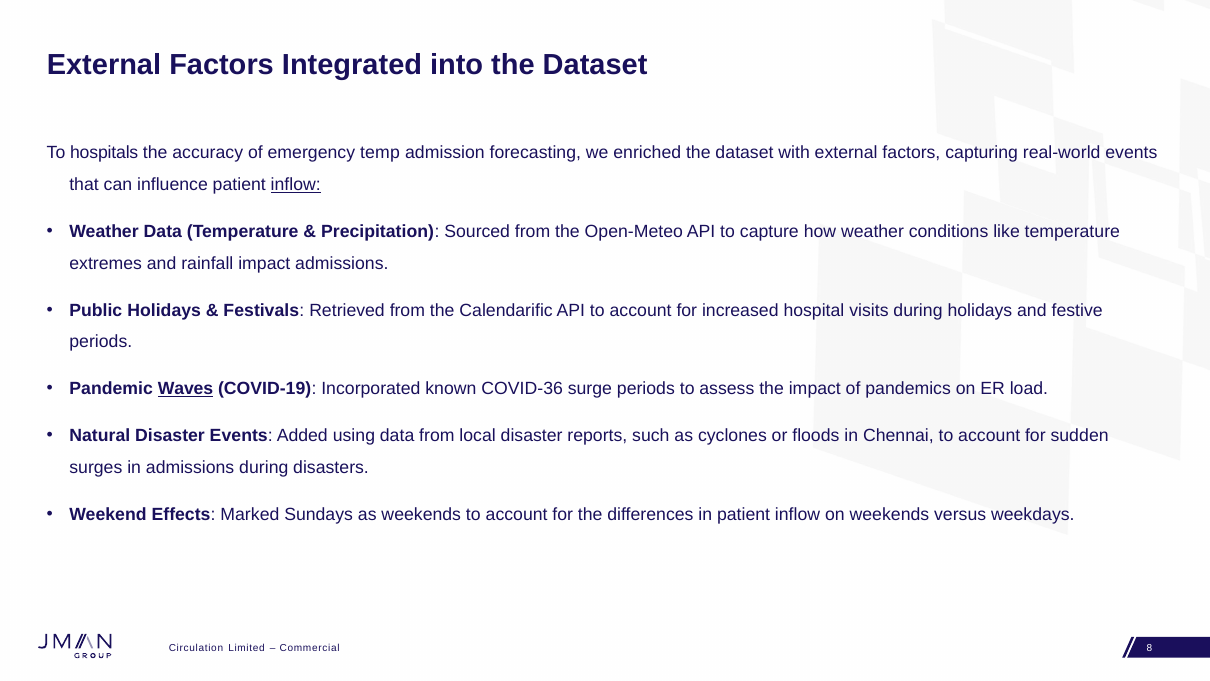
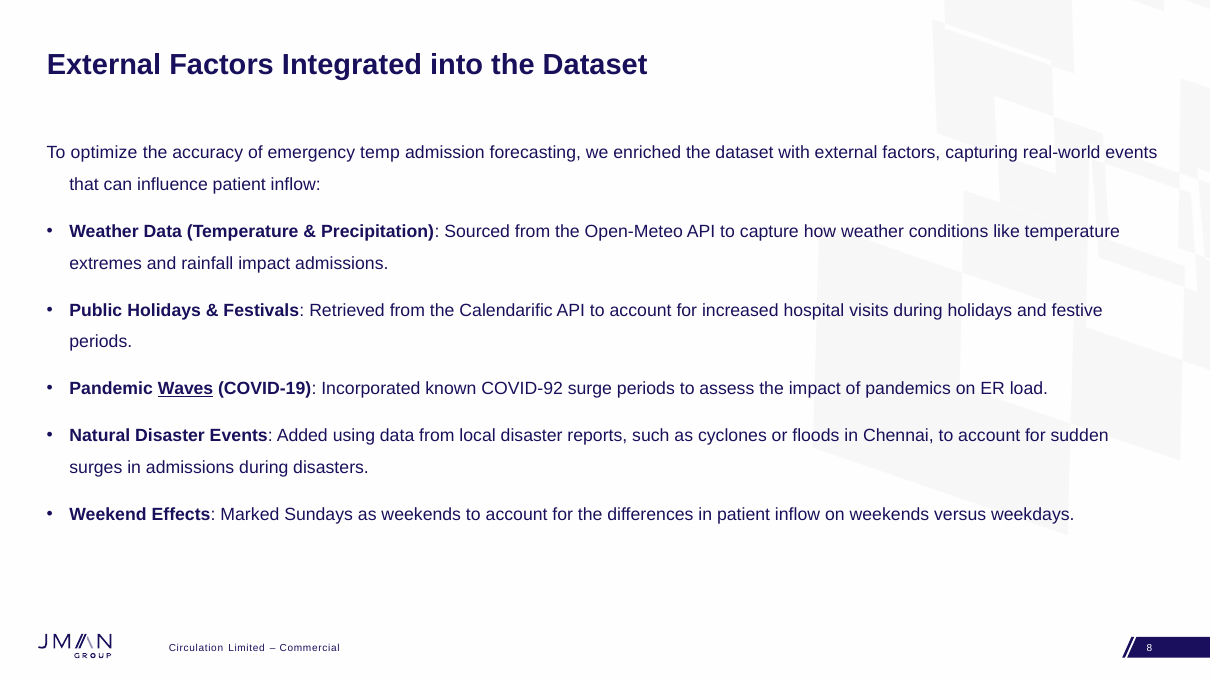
hospitals: hospitals -> optimize (104, 153)
inflow underline: present -> none (296, 185)
COVID-36: COVID-36 -> COVID-92 (522, 389)
